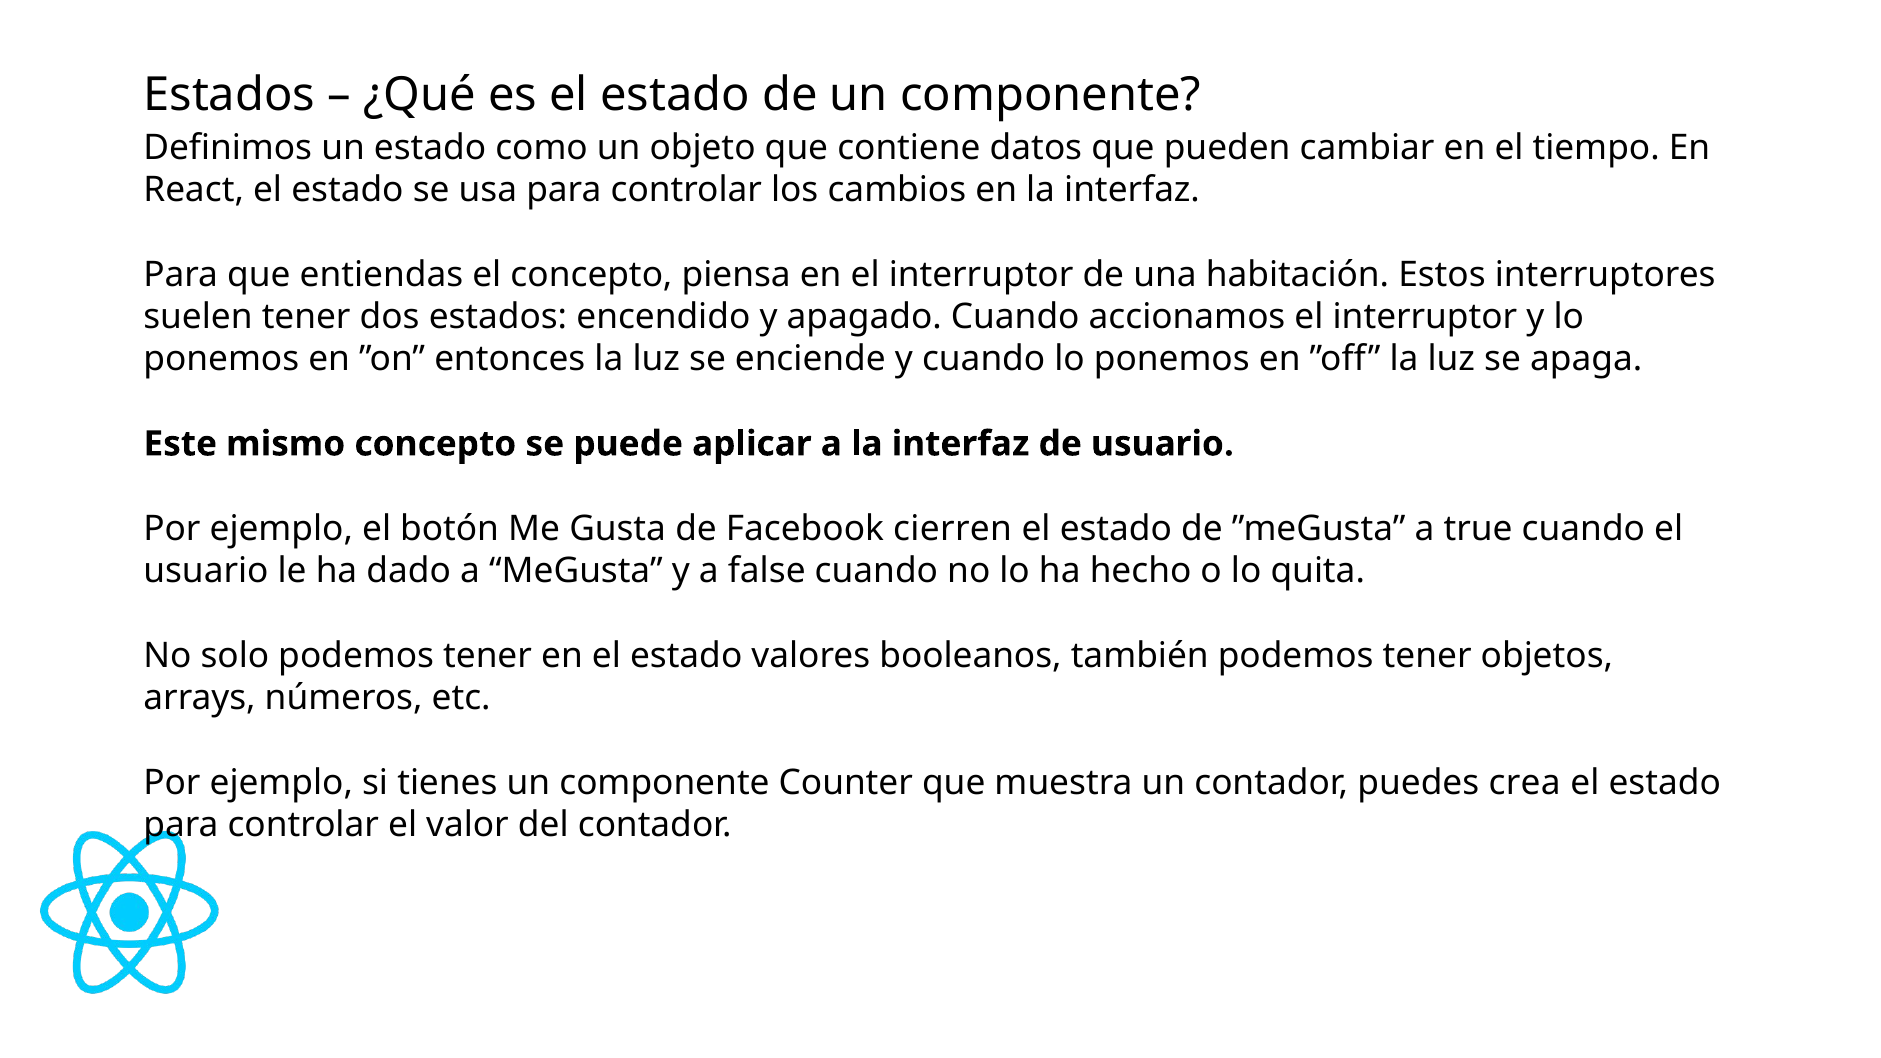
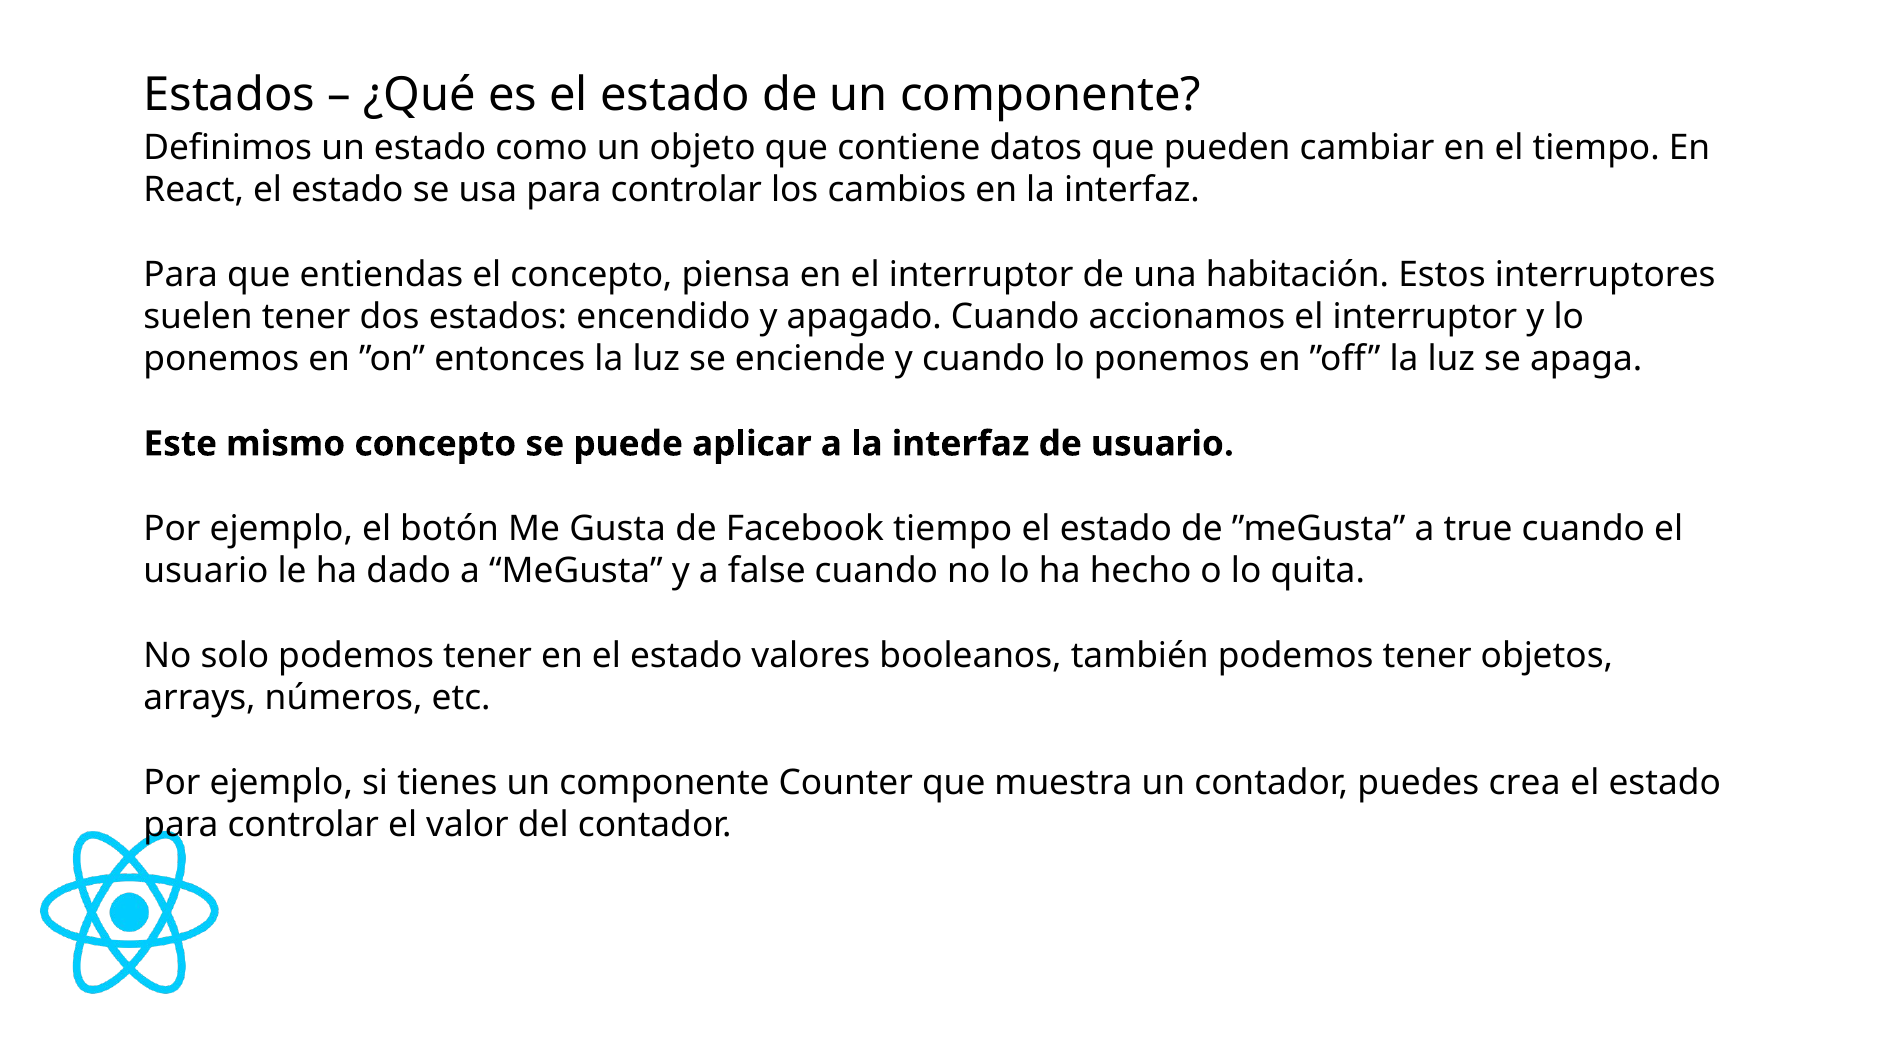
Facebook cierren: cierren -> tiempo (953, 528)
